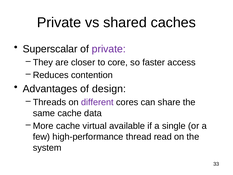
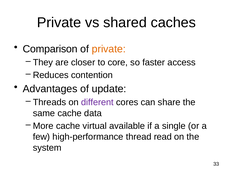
Superscalar: Superscalar -> Comparison (50, 49)
private colour: purple -> orange (109, 49)
design: design -> update (109, 89)
